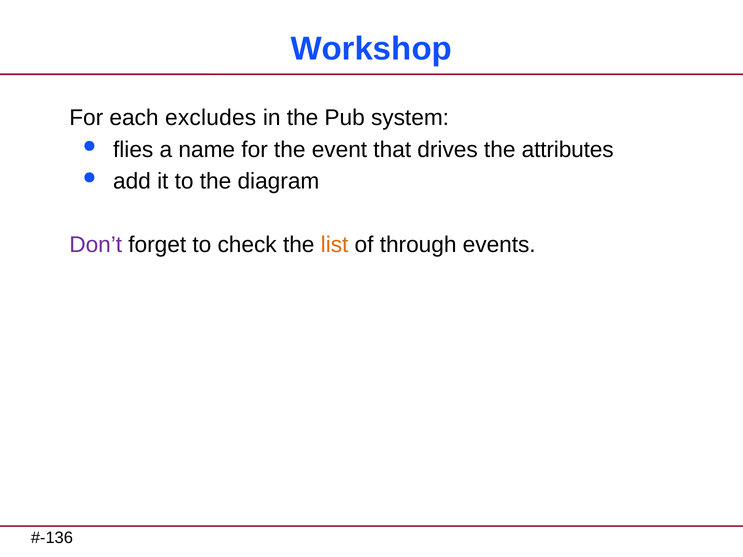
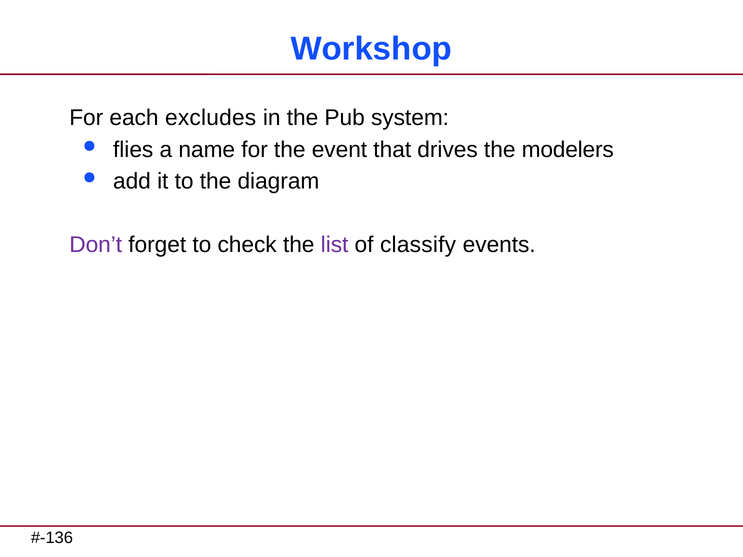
attributes: attributes -> modelers (568, 150)
list colour: orange -> purple (335, 245)
through: through -> classify (418, 245)
